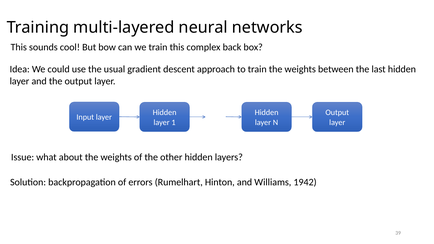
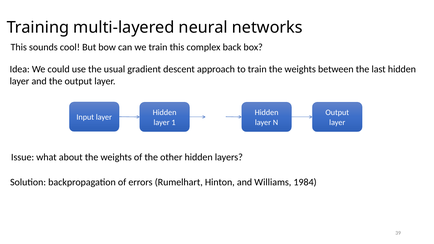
1942: 1942 -> 1984 (305, 182)
